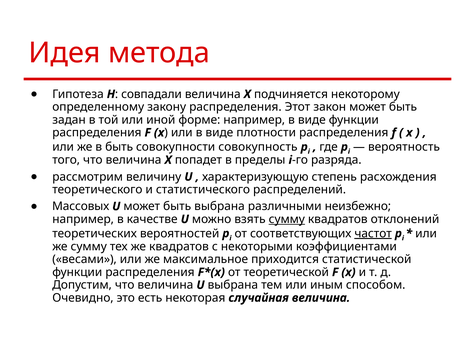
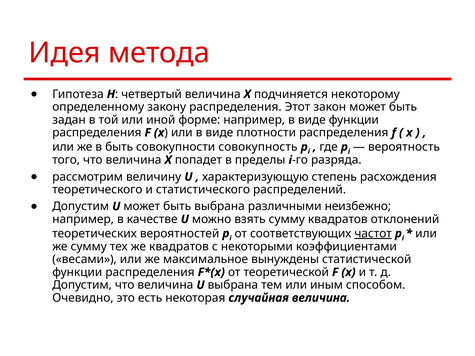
совпадали: совпадали -> четвертый (152, 94)
Массовых: Массовых -> Допустим (81, 207)
сумму underline: present -> none (287, 219)
приходится: приходится -> вынуждены (285, 260)
